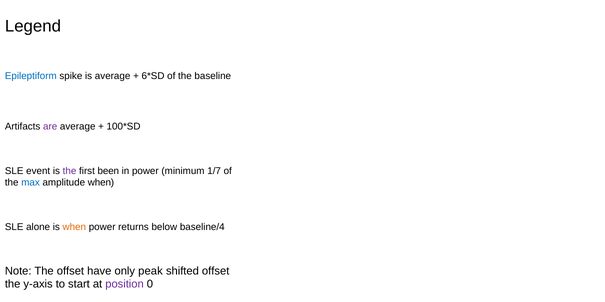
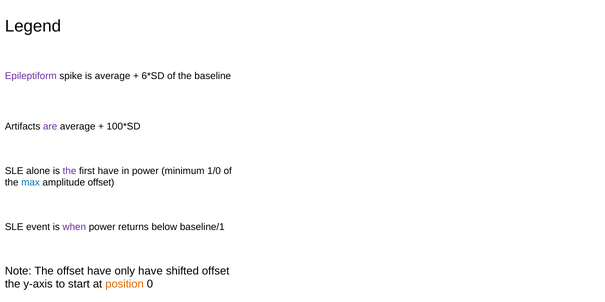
Epileptiform colour: blue -> purple (31, 76)
event: event -> alone (38, 171)
first been: been -> have (108, 171)
1/7: 1/7 -> 1/0 (214, 171)
amplitude when: when -> offset (101, 183)
alone: alone -> event (38, 228)
when colour: orange -> purple (74, 228)
baseline/4: baseline/4 -> baseline/1 (202, 228)
only peak: peak -> have (150, 271)
position colour: purple -> orange (125, 285)
